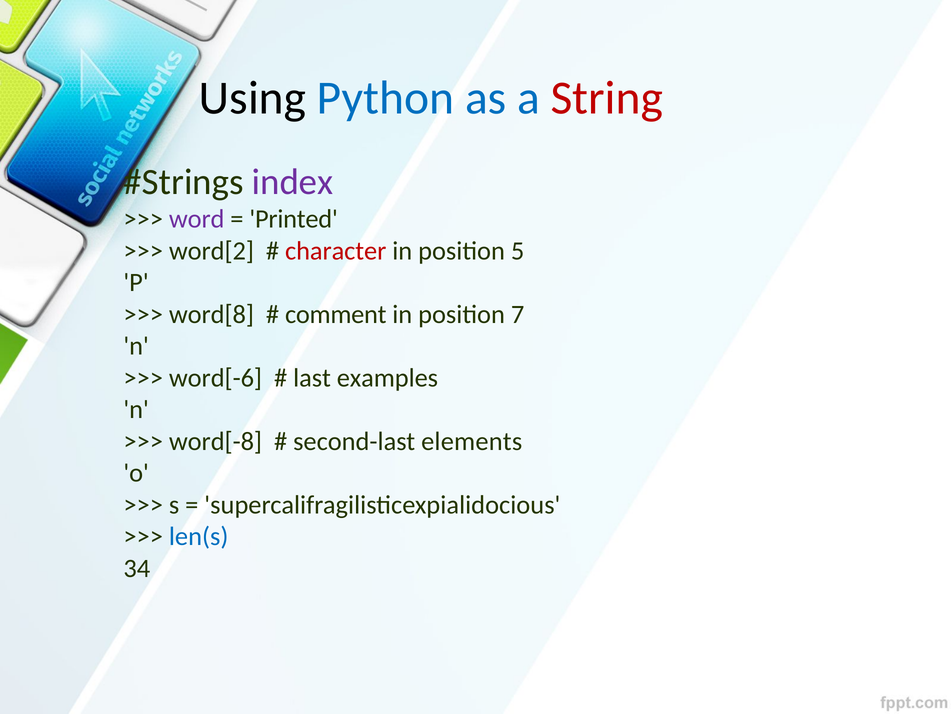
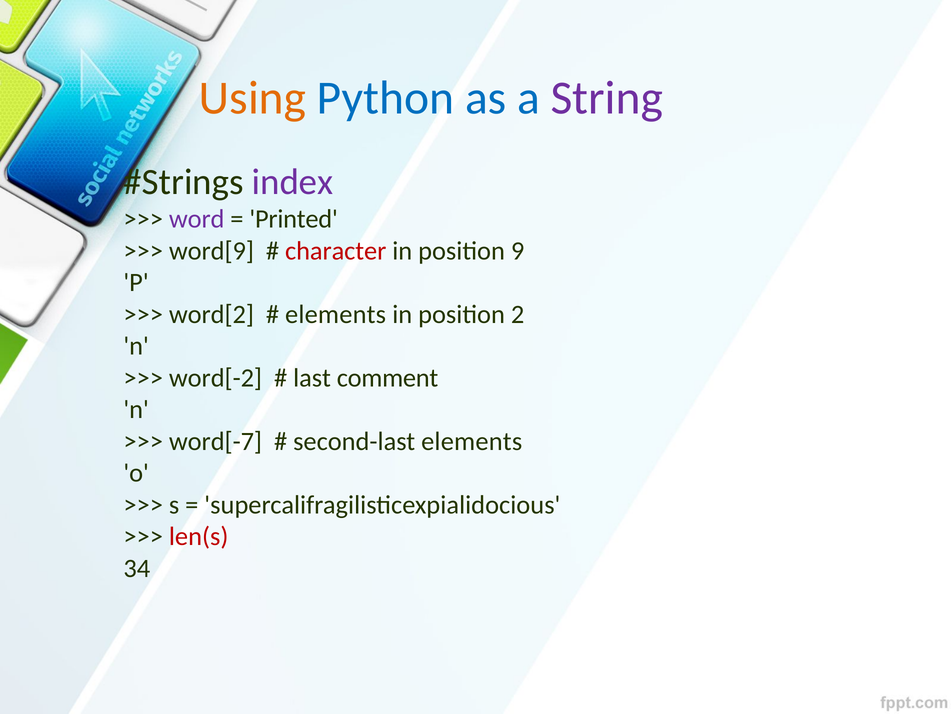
Using colour: black -> orange (253, 98)
String colour: red -> purple (607, 98)
word[2: word[2 -> word[9 (211, 251)
5: 5 -> 9 (518, 251)
word[8: word[8 -> word[2 (211, 314)
comment: comment -> elements (336, 314)
7: 7 -> 2 (518, 314)
word[-6: word[-6 -> word[-2 (215, 378)
examples: examples -> comment (388, 378)
word[-8: word[-8 -> word[-7 (215, 441)
len(s colour: blue -> red (199, 536)
